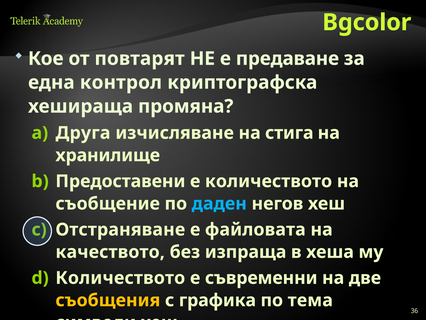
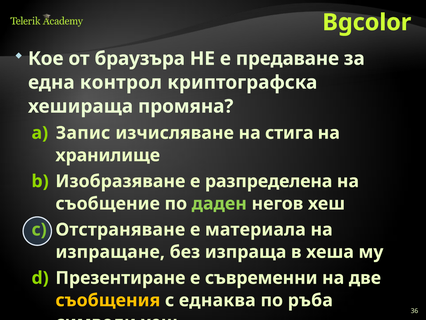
повтарят: повтарят -> браузъра (140, 59)
Друга: Друга -> Запис (83, 133)
Предоставени: Предоставени -> Изобразяване (120, 181)
е количеството: количеството -> разпределена (269, 181)
даден colour: light blue -> light green (219, 203)
файловата: файловата -> материала (255, 229)
качеството: качеството -> изпращане (110, 252)
Количеството: Количеството -> Презентиране (120, 278)
графика: графика -> еднаква (217, 300)
тема: тема -> ръба (310, 300)
